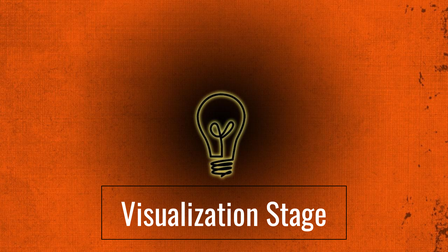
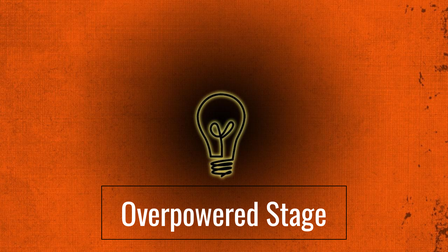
Visualization: Visualization -> Overpowered (190, 216)
